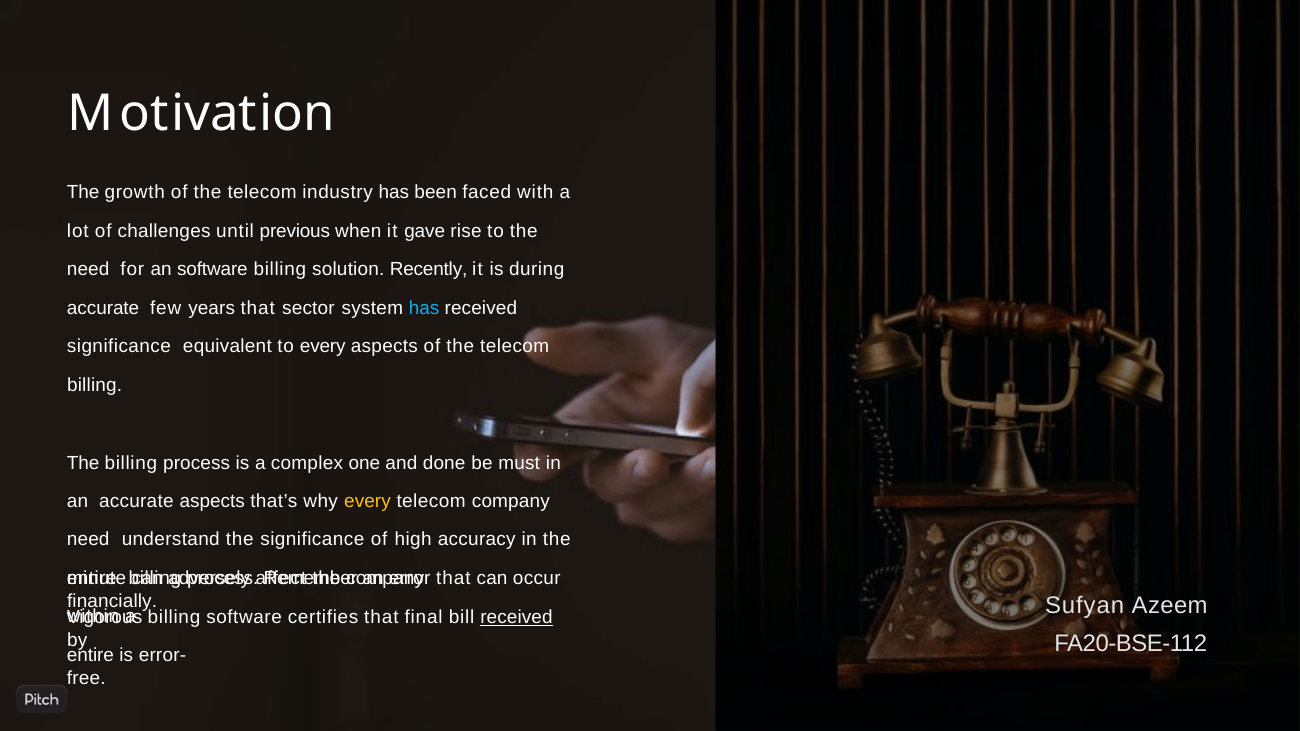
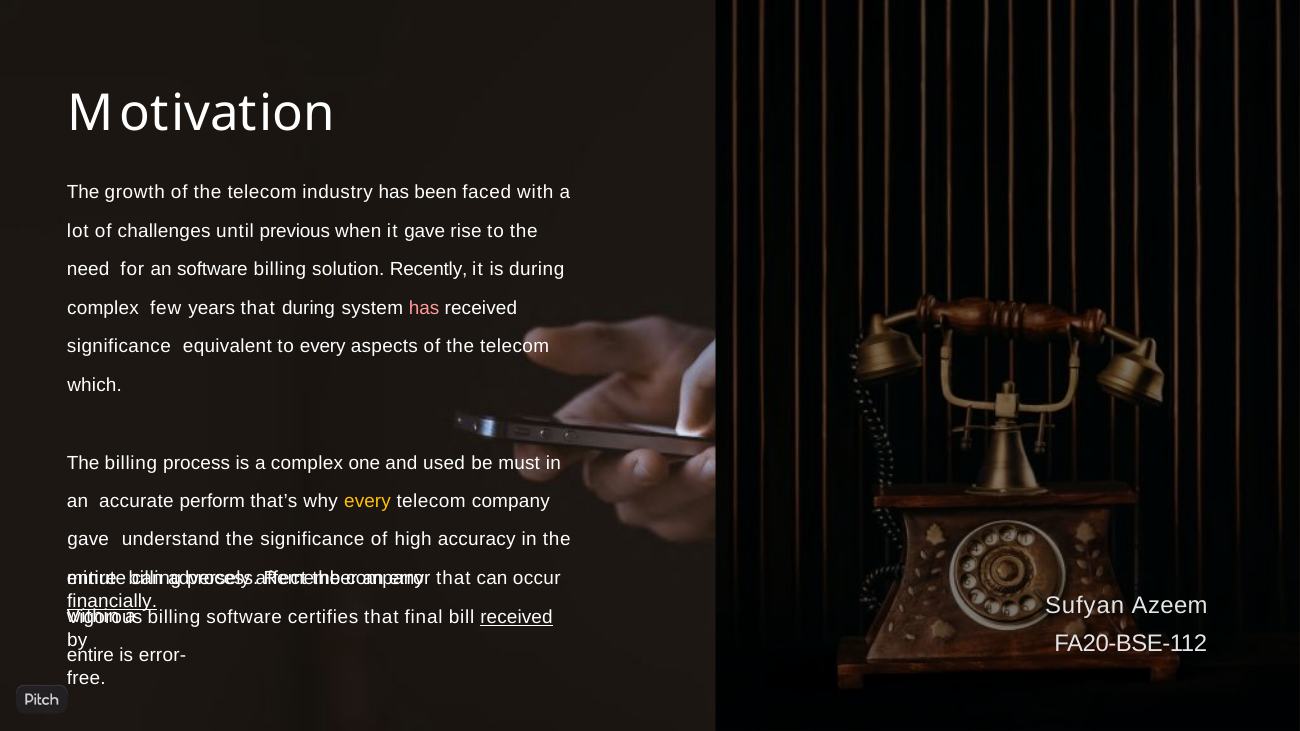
accurate: accurate -> complex (103, 308)
that sector: sector -> during (308, 308)
has colour: light blue -> pink (424, 308)
billing: billing -> which (95, 385)
done: done -> used (444, 463)
accurate aspects: aspects -> perform (212, 501)
need: need -> gave (88, 540)
financially underline: none -> present (112, 601)
